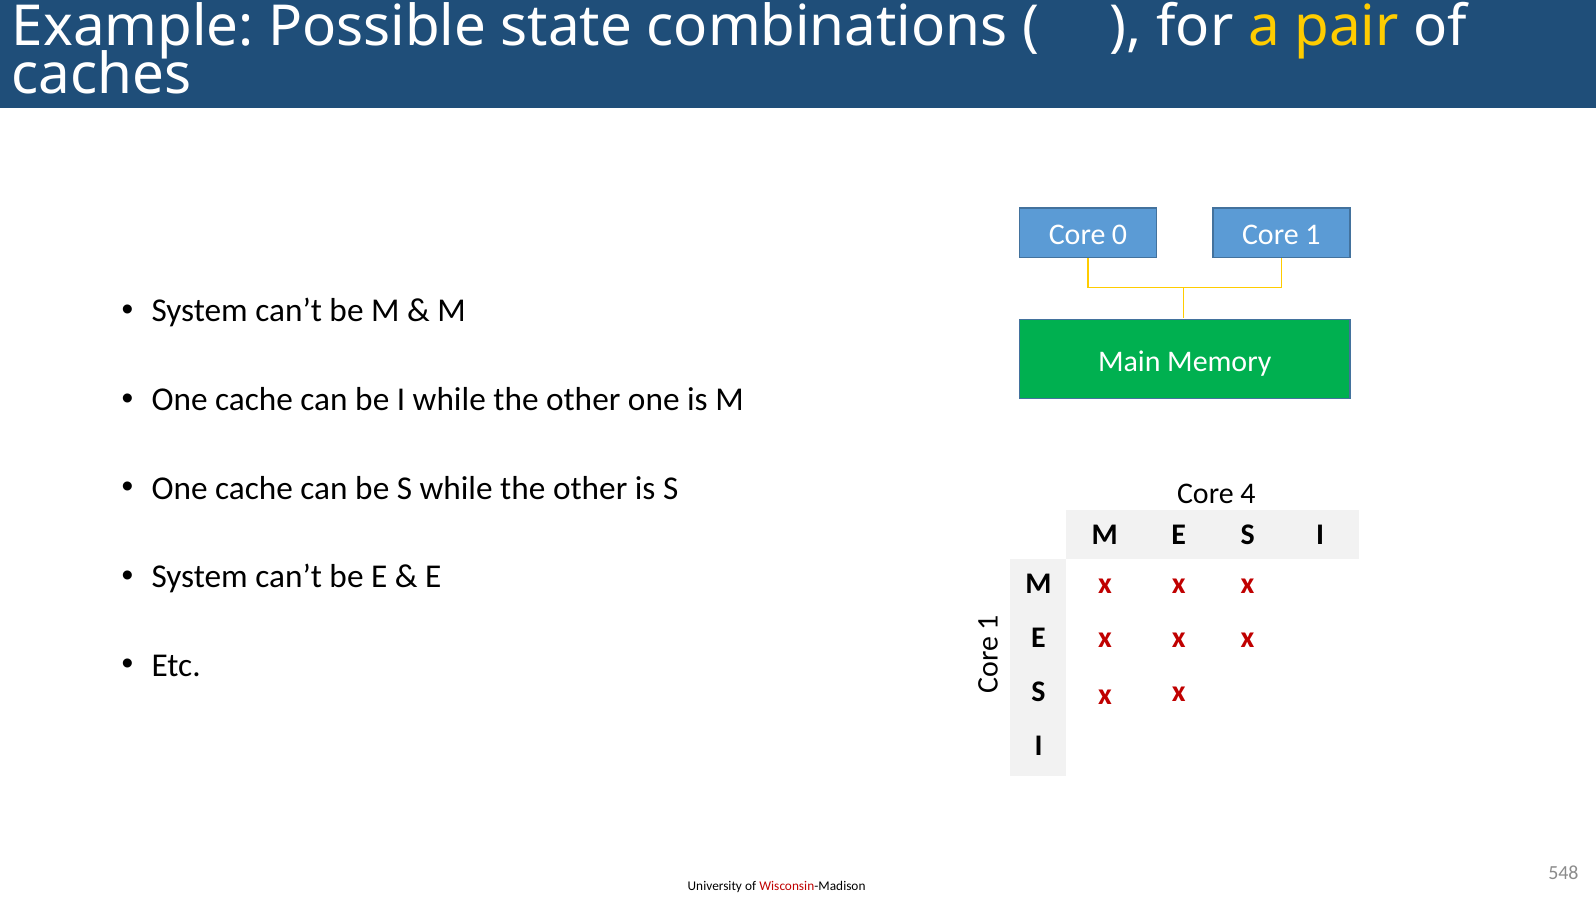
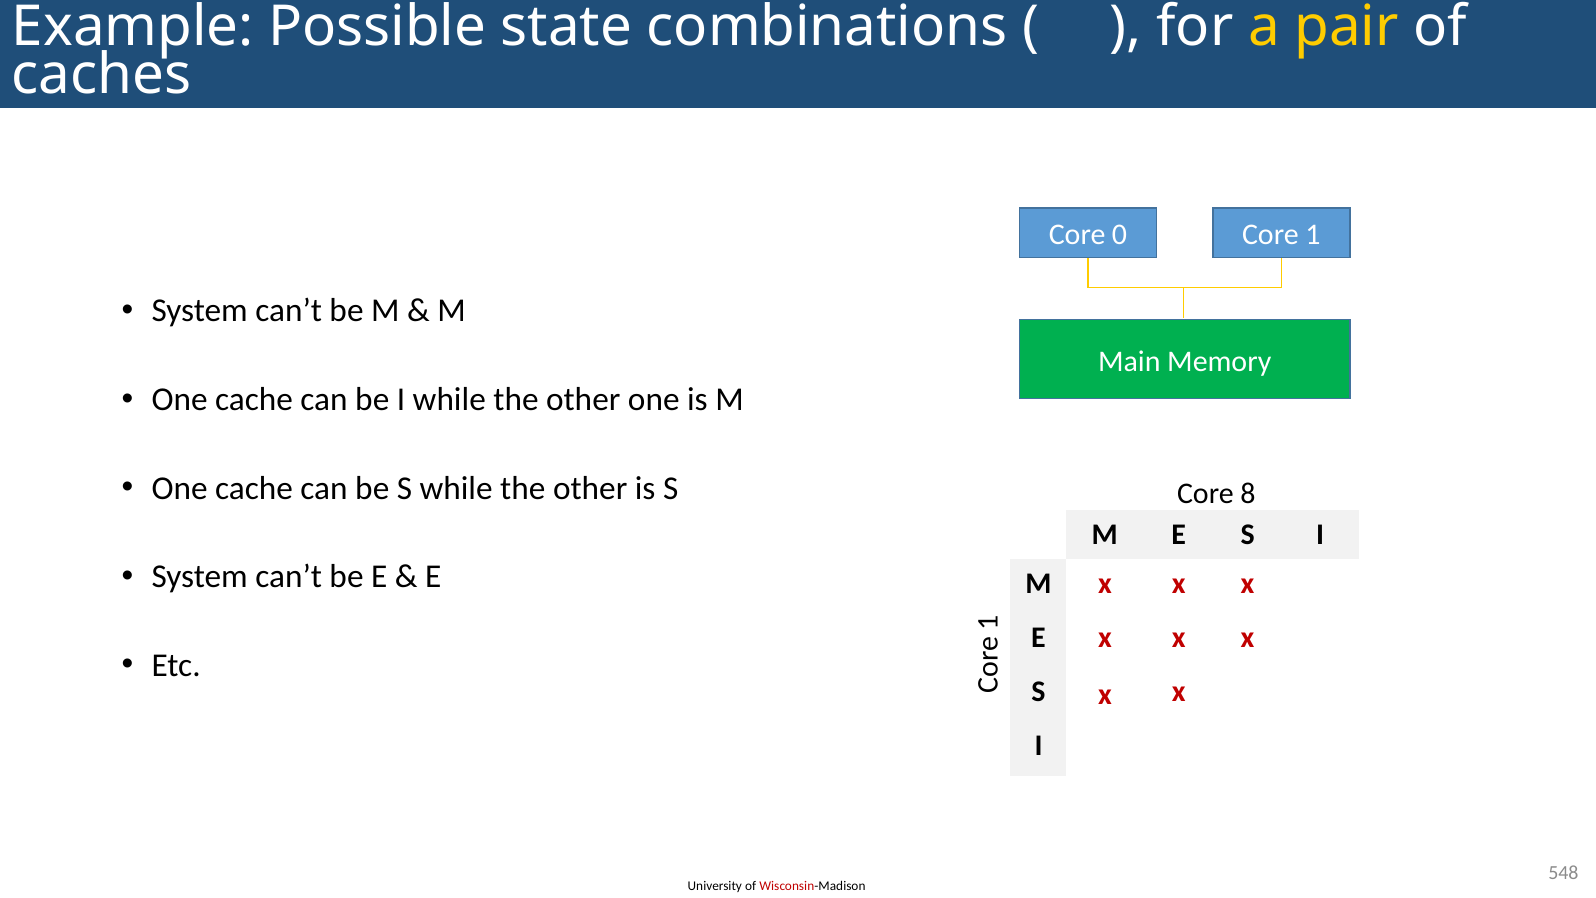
4: 4 -> 8 (1248, 494)
